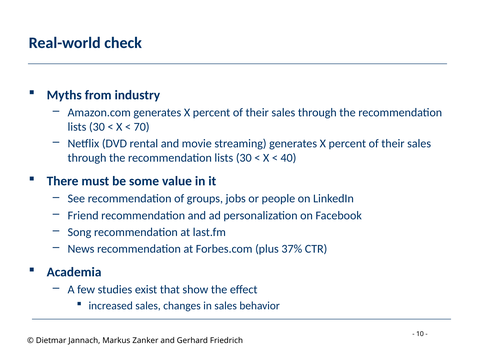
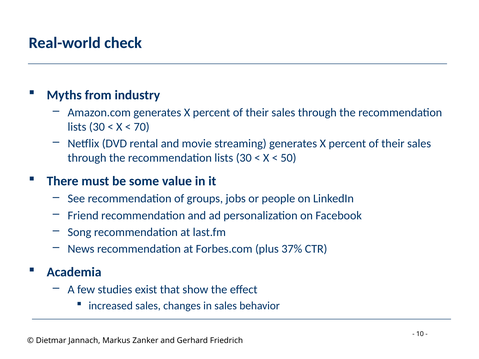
40: 40 -> 50 (288, 158)
